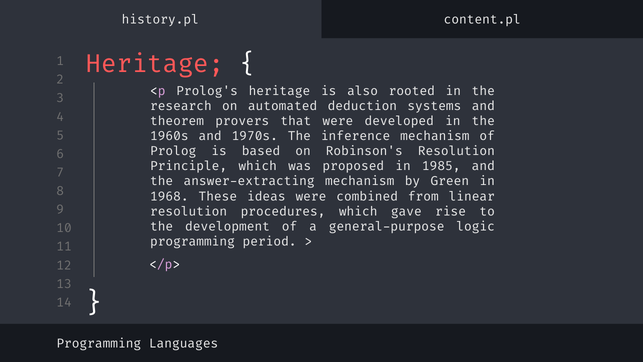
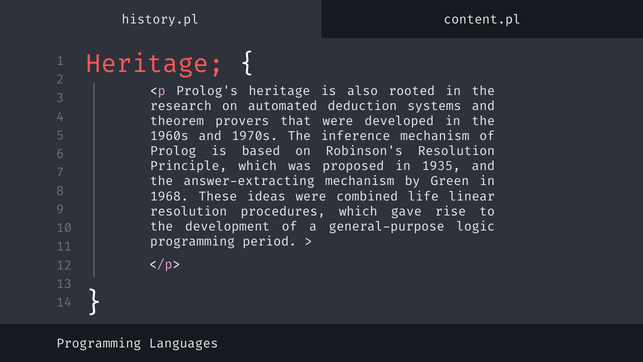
1985: 1985 -> 1935 (441, 166)
from: from -> life (423, 196)
